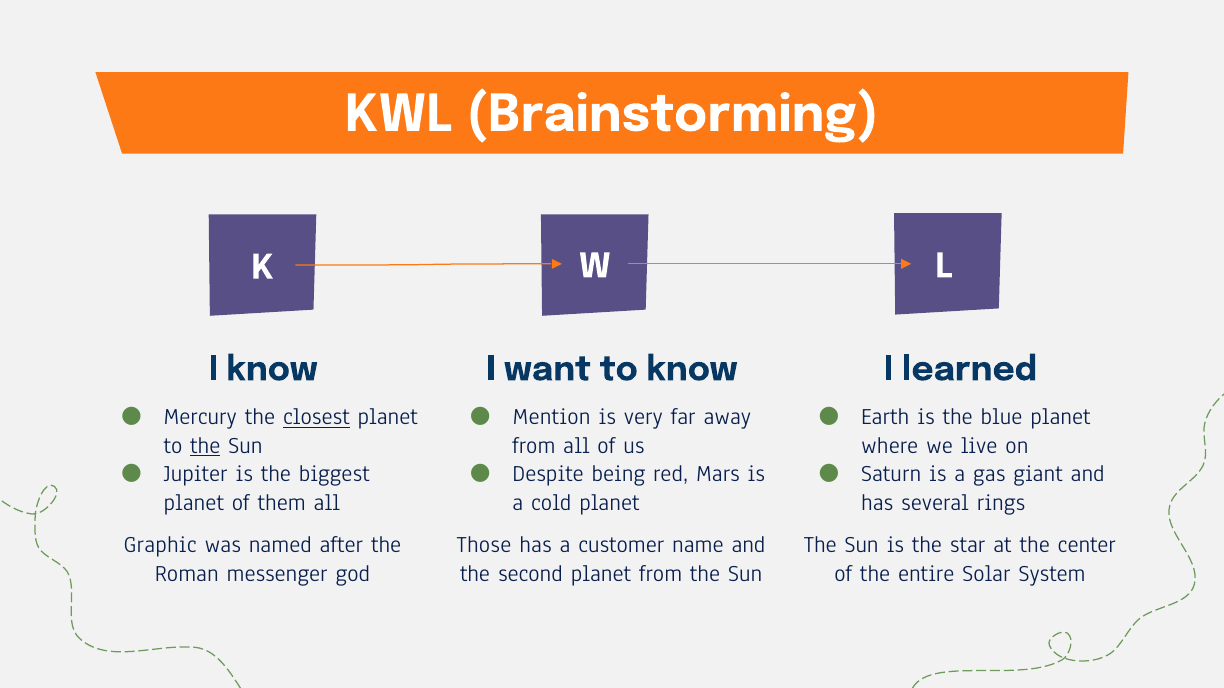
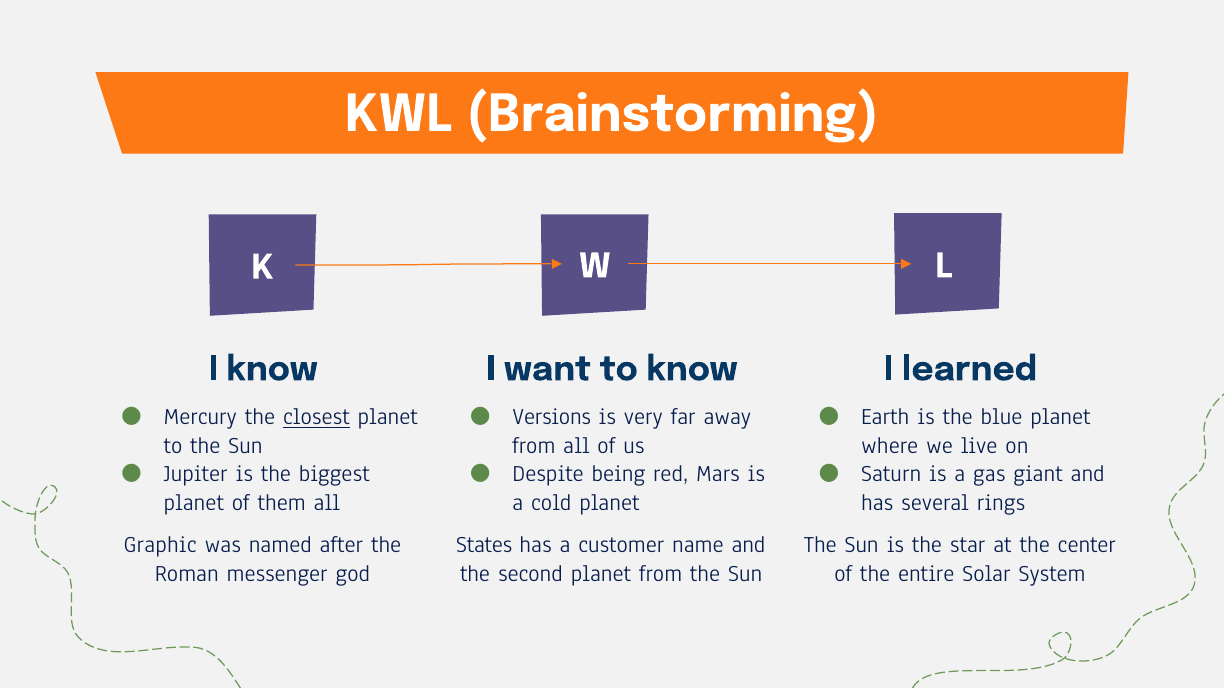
Mention: Mention -> Versions (552, 417)
the underline: present -> none (205, 446)
Those: Those -> States (484, 545)
